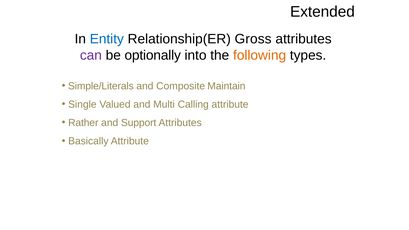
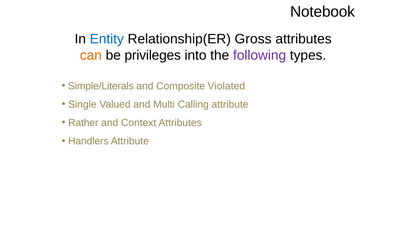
Extended: Extended -> Notebook (322, 12)
can colour: purple -> orange (91, 55)
optionally: optionally -> privileges (153, 55)
following colour: orange -> purple (260, 55)
Maintain: Maintain -> Violated (226, 86)
Support: Support -> Context (139, 123)
Basically: Basically -> Handlers (88, 141)
